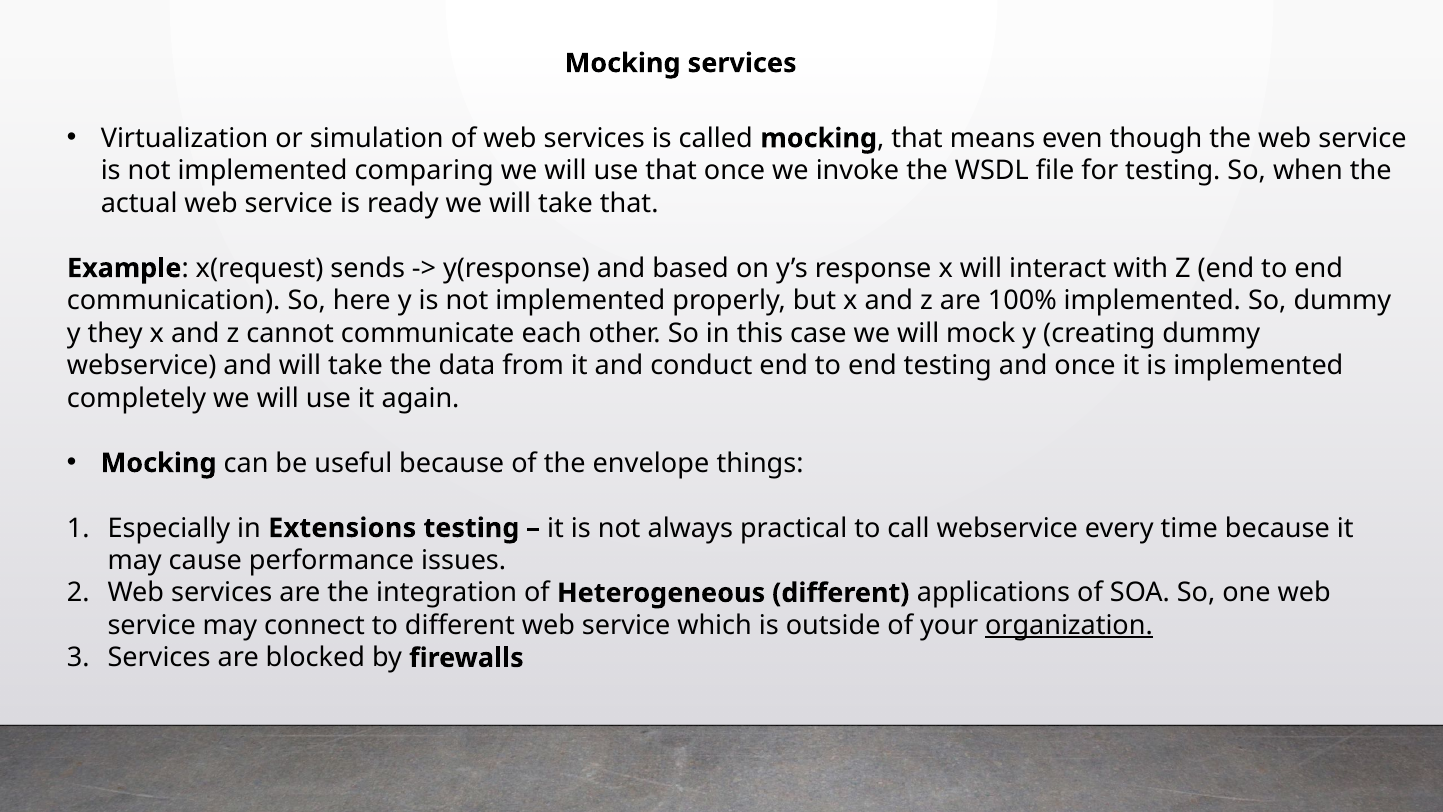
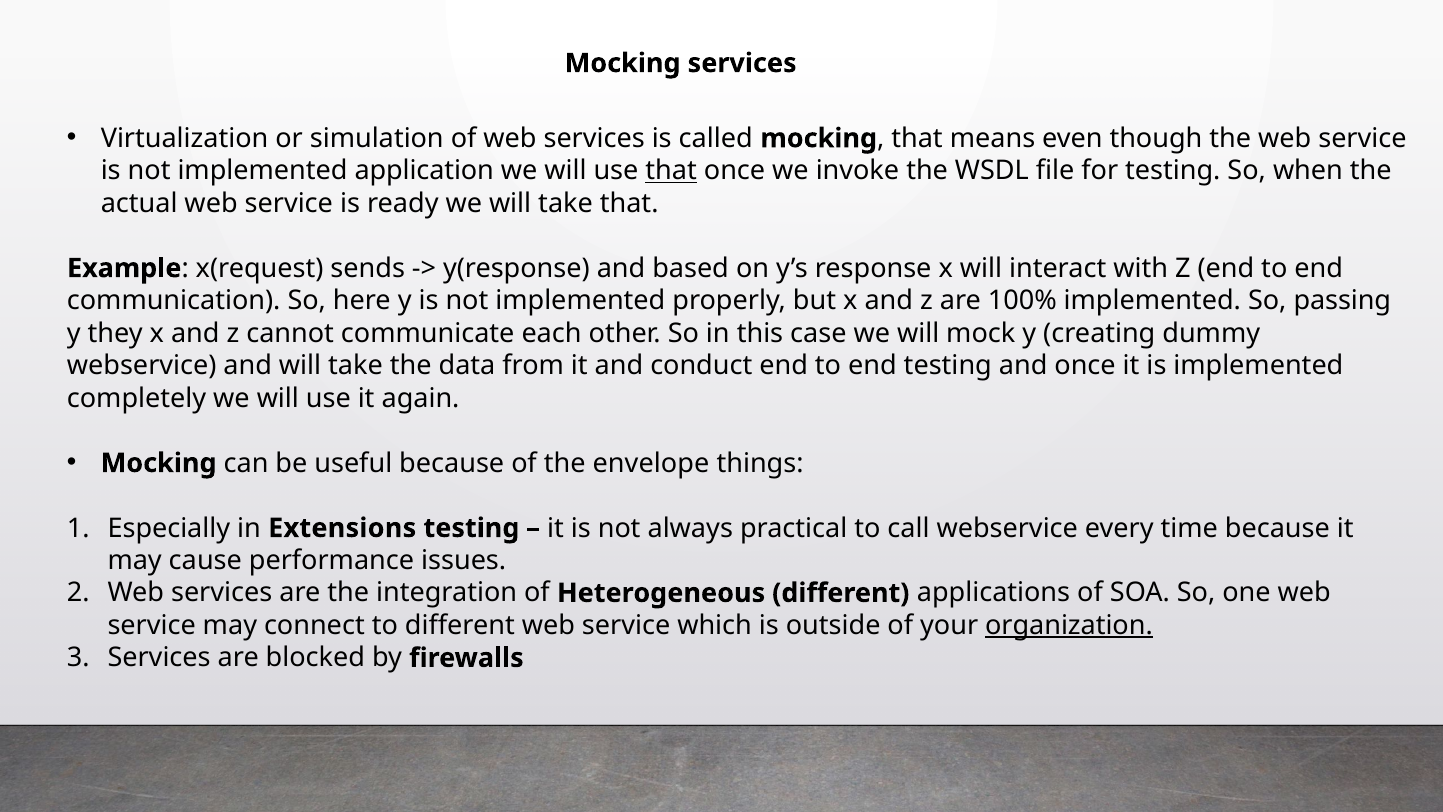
comparing: comparing -> application (424, 171)
that underline: none -> present (671, 171)
So dummy: dummy -> passing (1342, 301)
